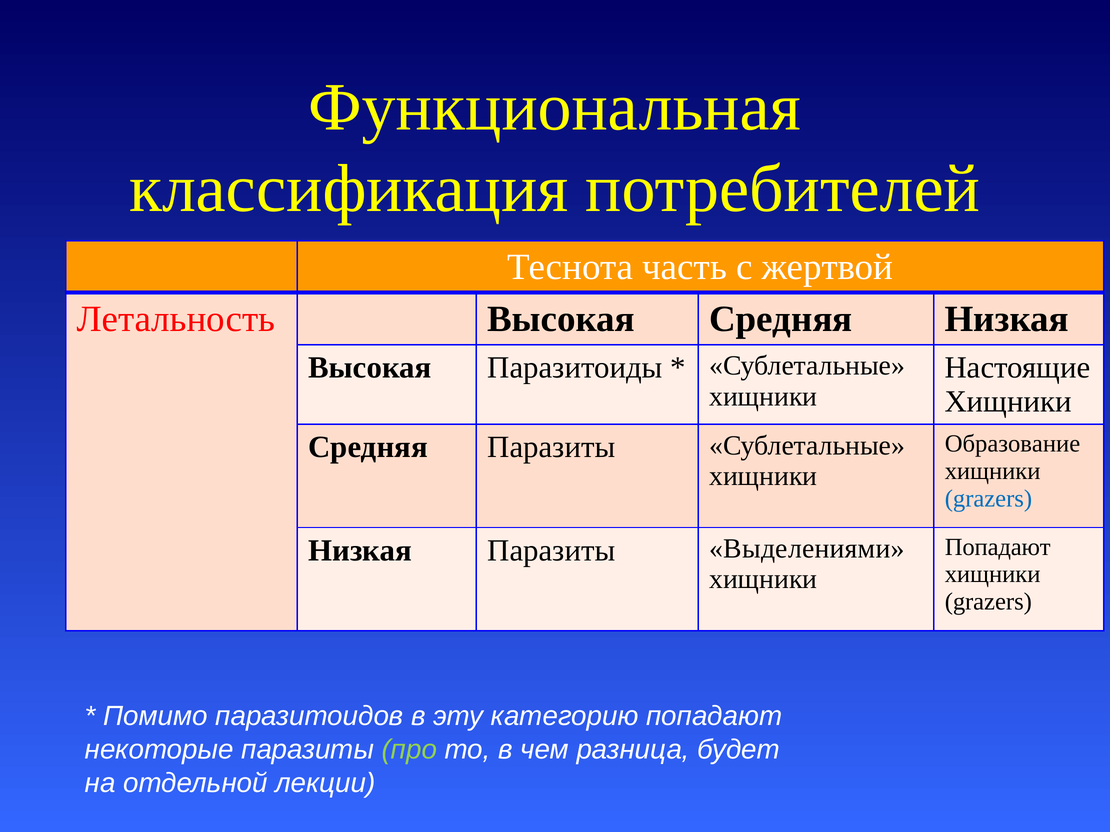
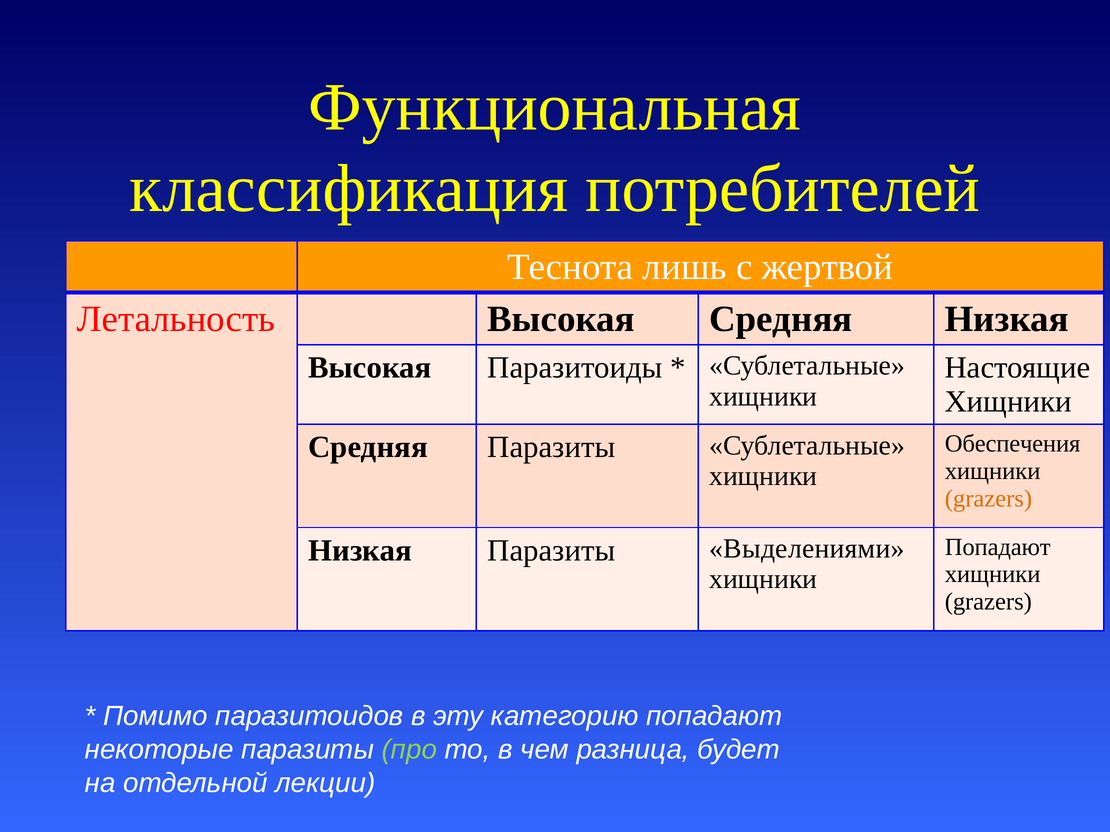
часть: часть -> лишь (685, 267)
Образование: Образование -> Обеспечения (1013, 444)
grazers colour: blue -> orange (988, 499)
